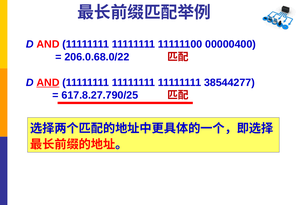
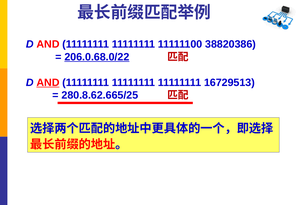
00000400: 00000400 -> 38820386 (231, 44)
206.0.68.0/22 underline: none -> present (97, 57)
38544277: 38544277 -> 16729513 (229, 82)
617.8.27.790/25: 617.8.27.790/25 -> 280.8.62.665/25 (100, 95)
